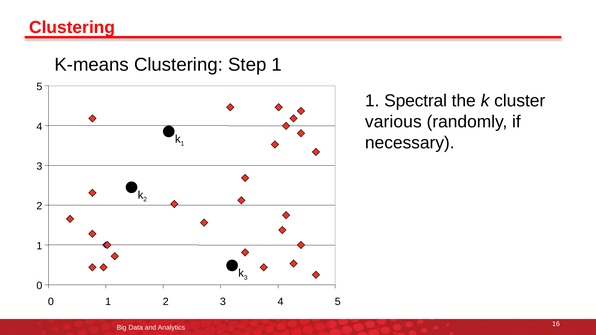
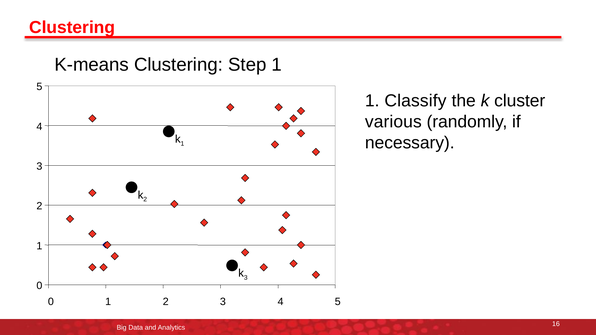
Spectral: Spectral -> Classify (415, 101)
